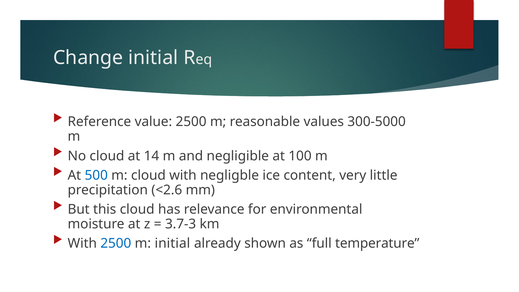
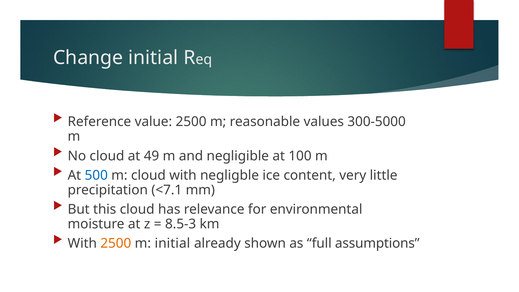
14: 14 -> 49 (151, 156)
<2.6: <2.6 -> <7.1 (167, 190)
3.7-3: 3.7-3 -> 8.5-3 (181, 224)
2500 colour: blue -> orange (116, 243)
temperature: temperature -> assumptions (377, 243)
